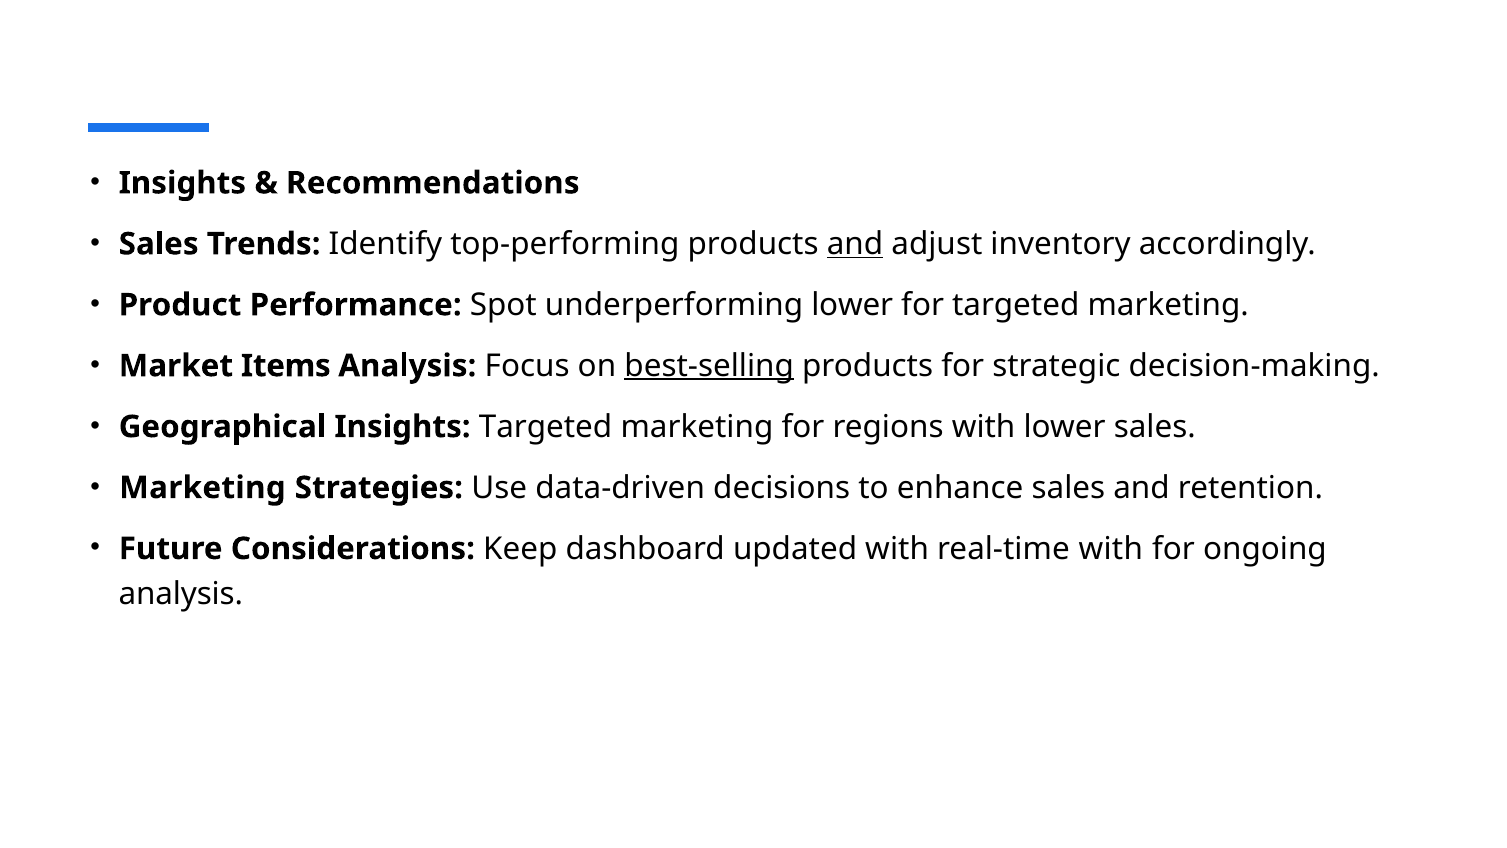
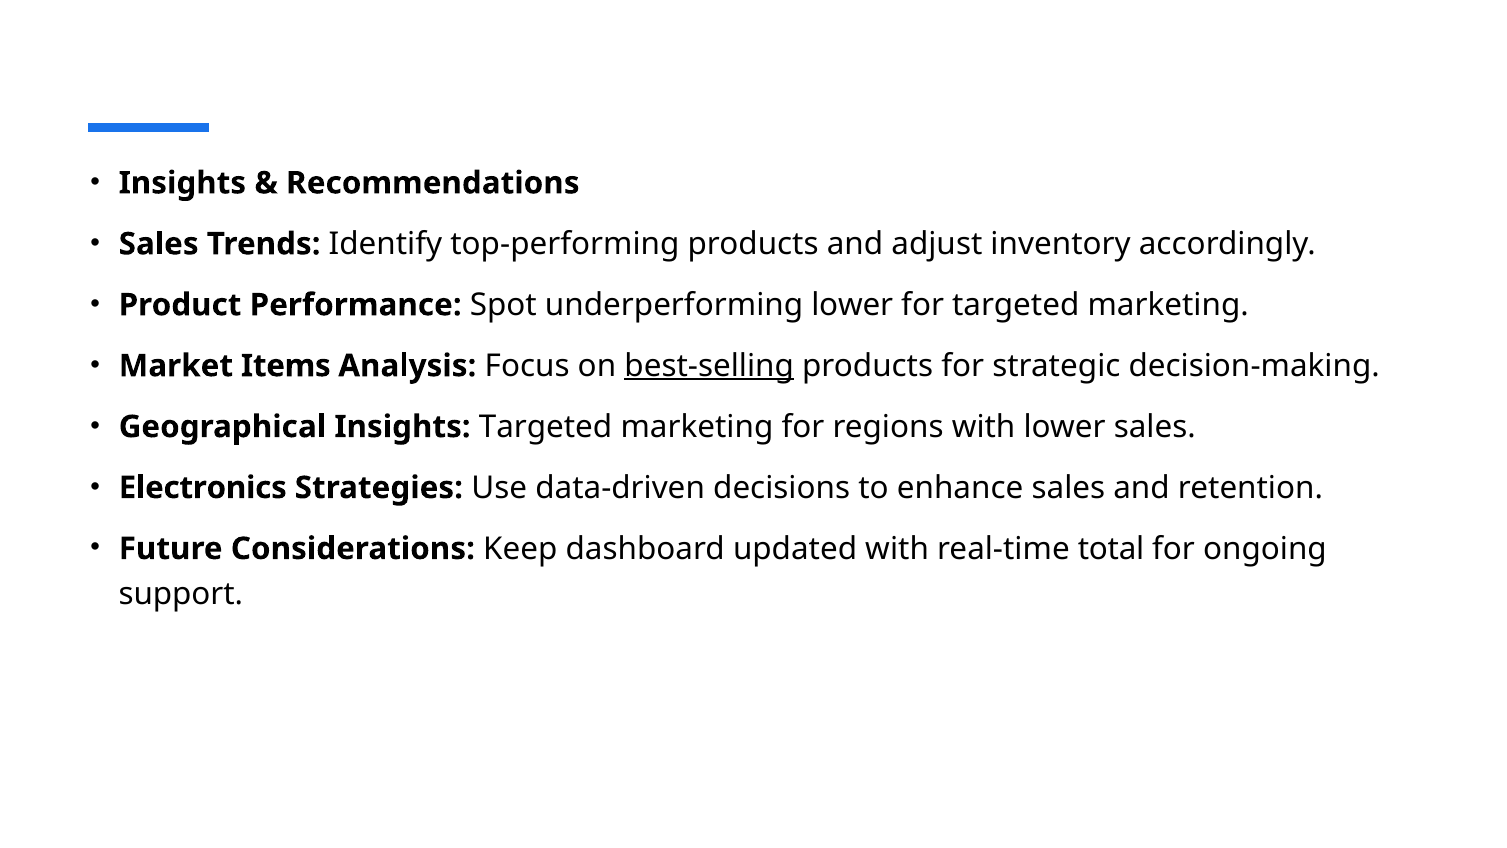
and underline: present -> none (855, 244)
Marketing: Marketing -> Electronics (203, 488)
real-time with: with -> total (1111, 549)
analysis: analysis -> support (181, 594)
